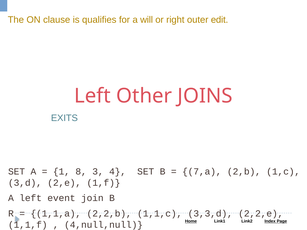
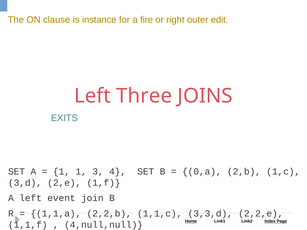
qualifies: qualifies -> instance (99, 20)
will: will -> fire (147, 20)
Other: Other -> Three (144, 96)
1 8: 8 -> 1 (81, 172)
7,a: 7,a -> 0,a (202, 172)
